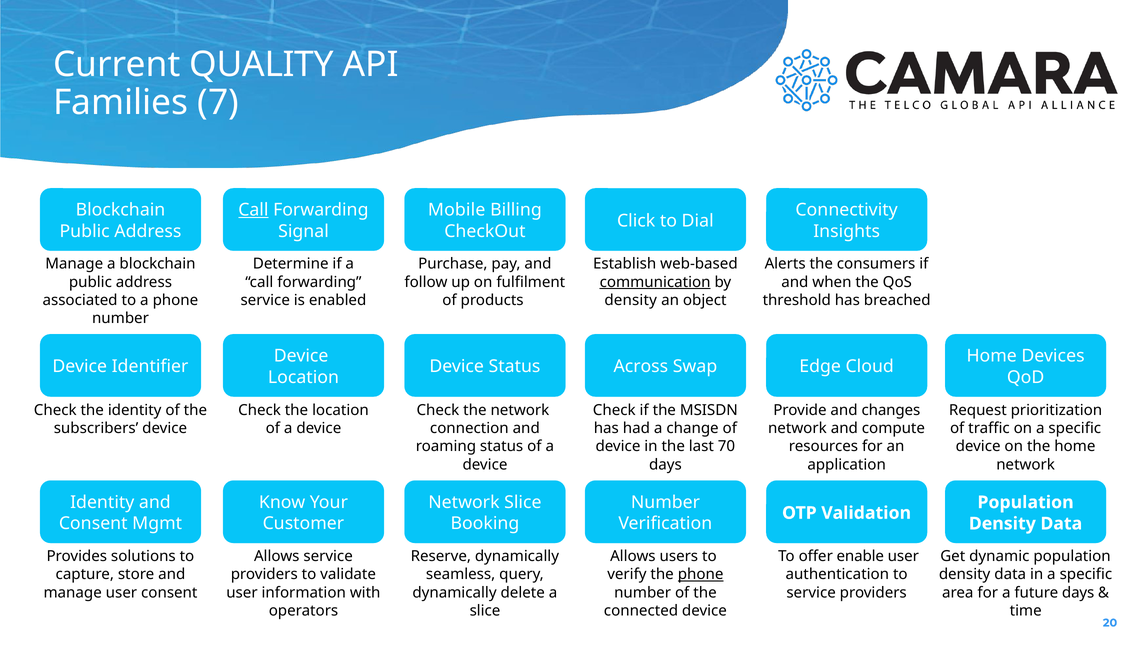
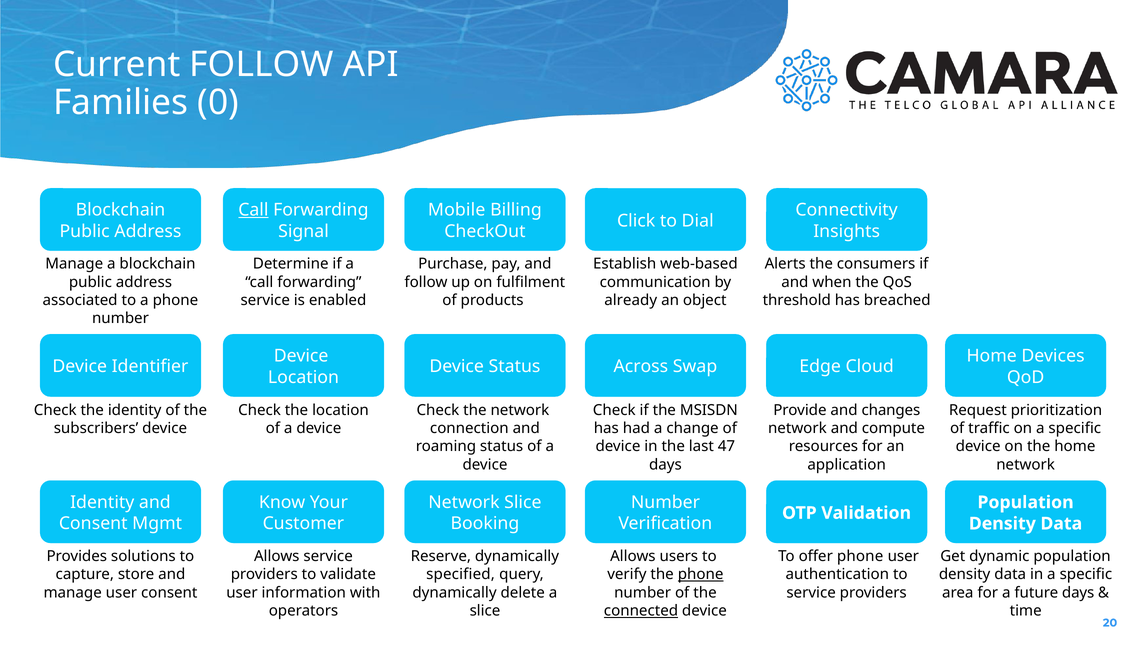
Current QUALITY: QUALITY -> FOLLOW (261, 64)
7: 7 -> 0 (218, 103)
communication underline: present -> none (655, 282)
density: density -> already (631, 300)
70: 70 -> 47 (727, 446)
offer enable: enable -> phone (860, 556)
seamless: seamless -> specified (461, 574)
connected underline: none -> present (641, 611)
